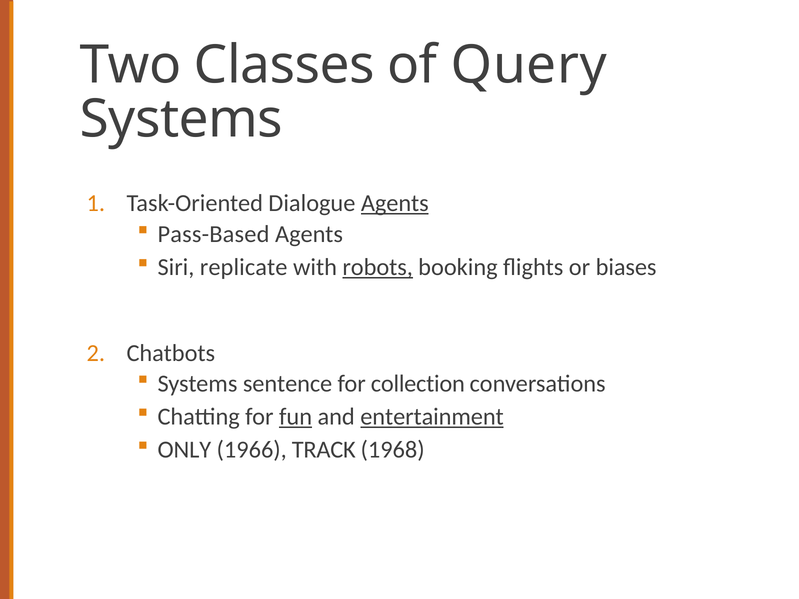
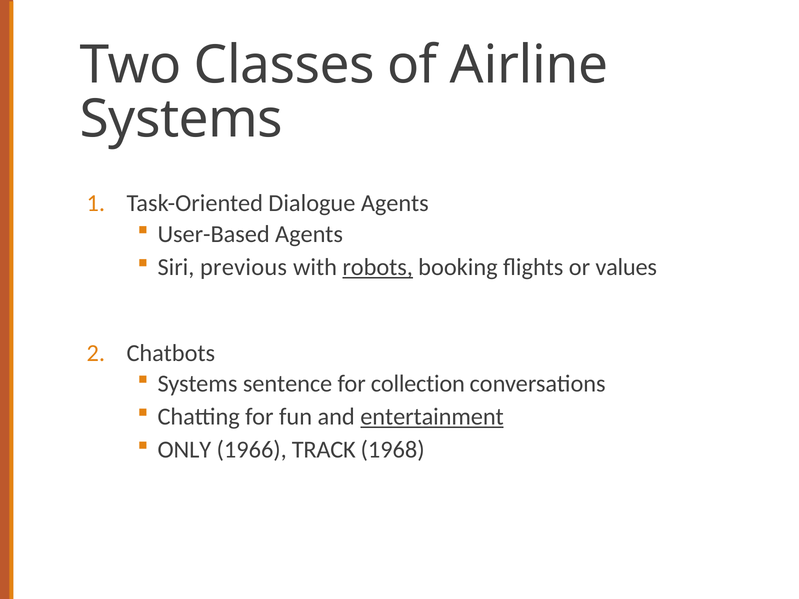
Query: Query -> Airline (529, 65)
Agents underline: present -> none (395, 203)
Pass-Based: Pass-Based -> User-Based (214, 234)
replicate: replicate -> previous (244, 267)
biases: biases -> values (626, 267)
fun underline: present -> none (296, 417)
